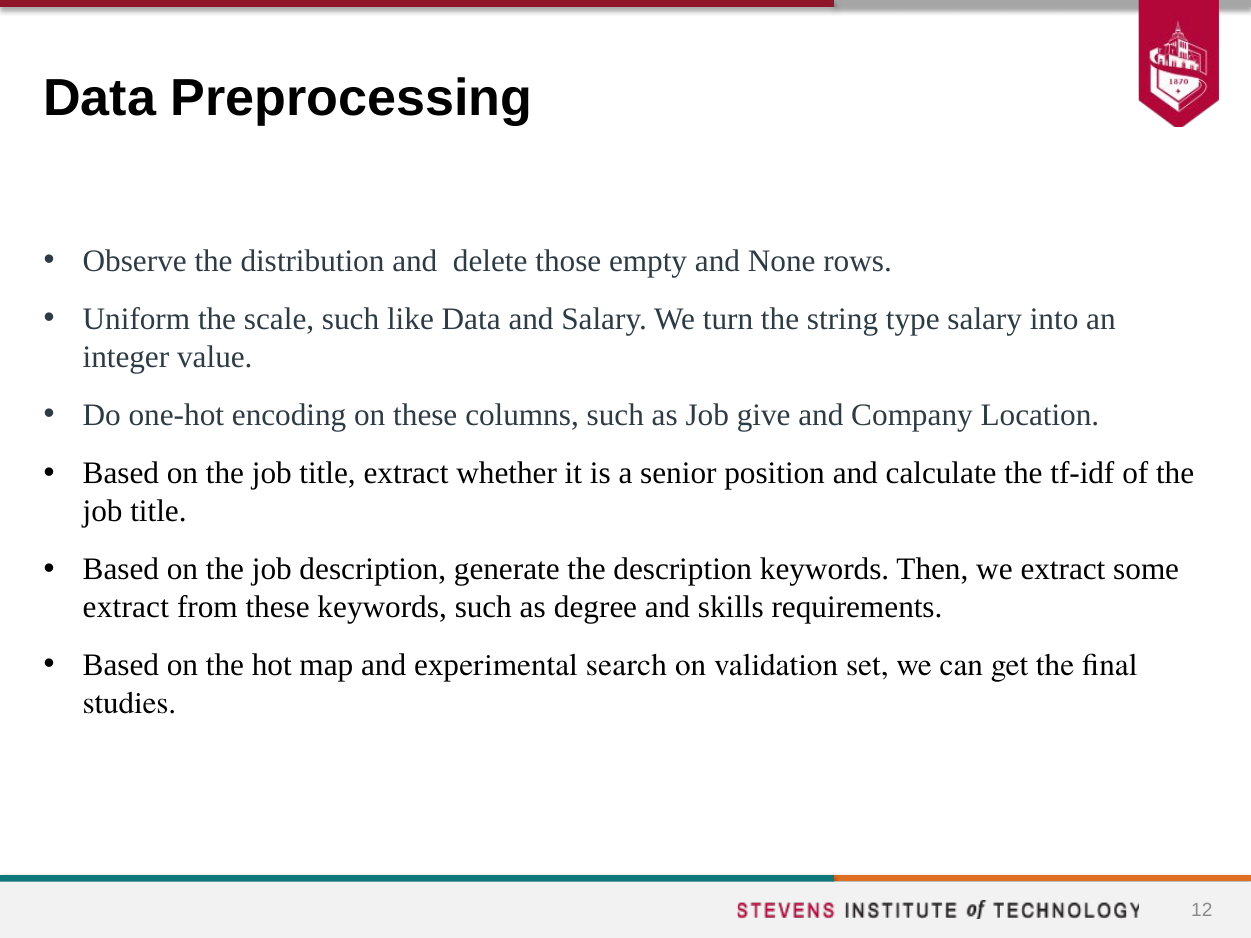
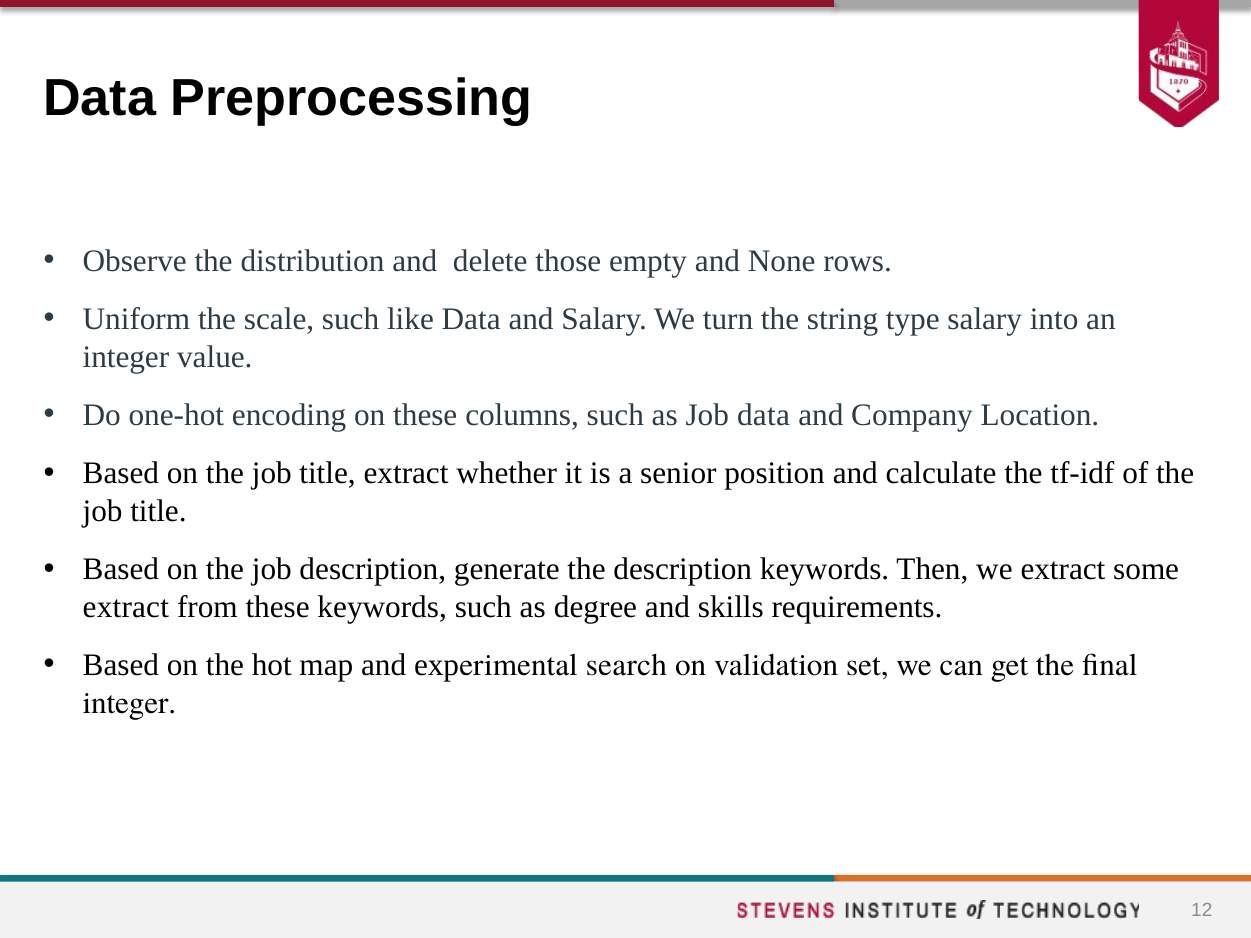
Job give: give -> data (763, 415)
studies: studies -> integer (129, 703)
